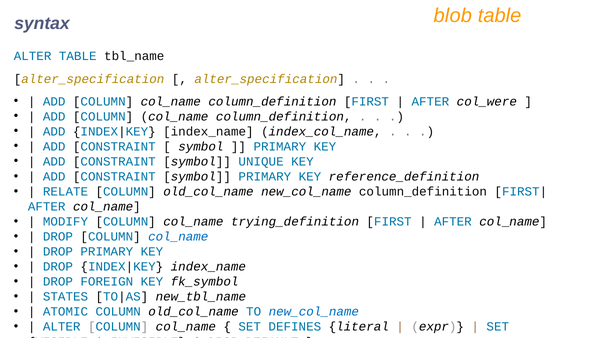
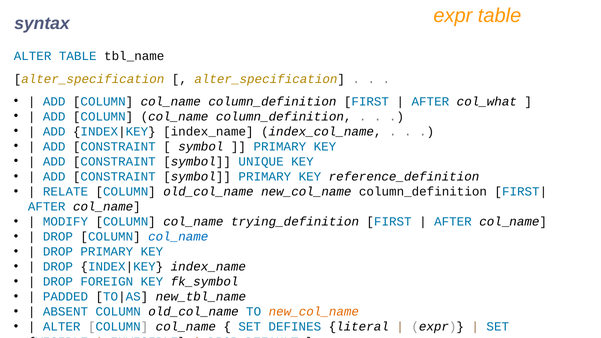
blob: blob -> expr (453, 16)
col_were: col_were -> col_what (487, 101)
STATES: STATES -> PADDED (66, 297)
ATOMIC: ATOMIC -> ABSENT (66, 312)
new_col_name colour: blue -> orange (314, 312)
